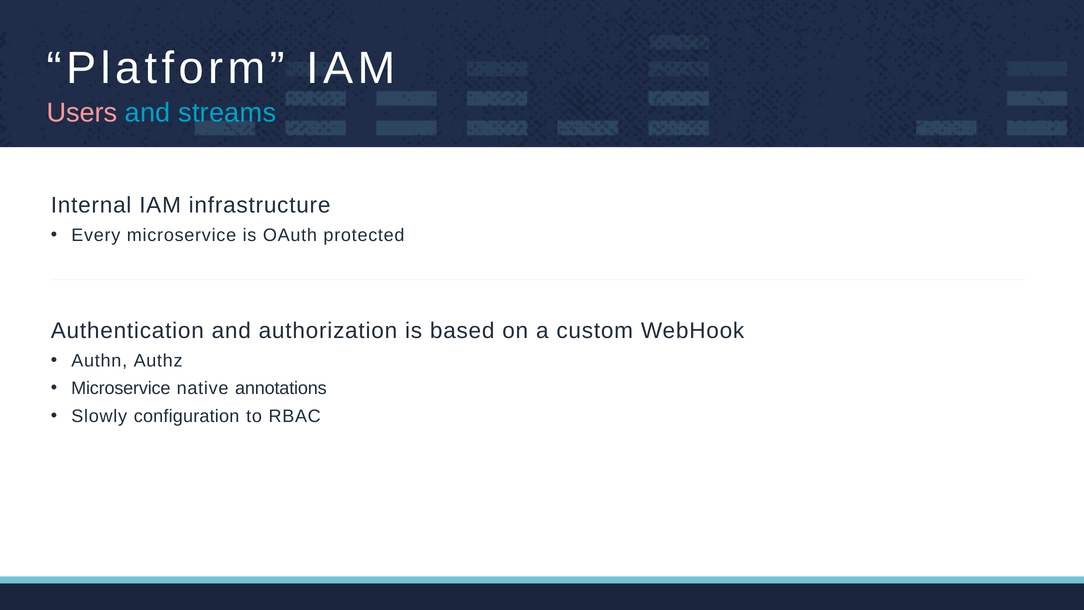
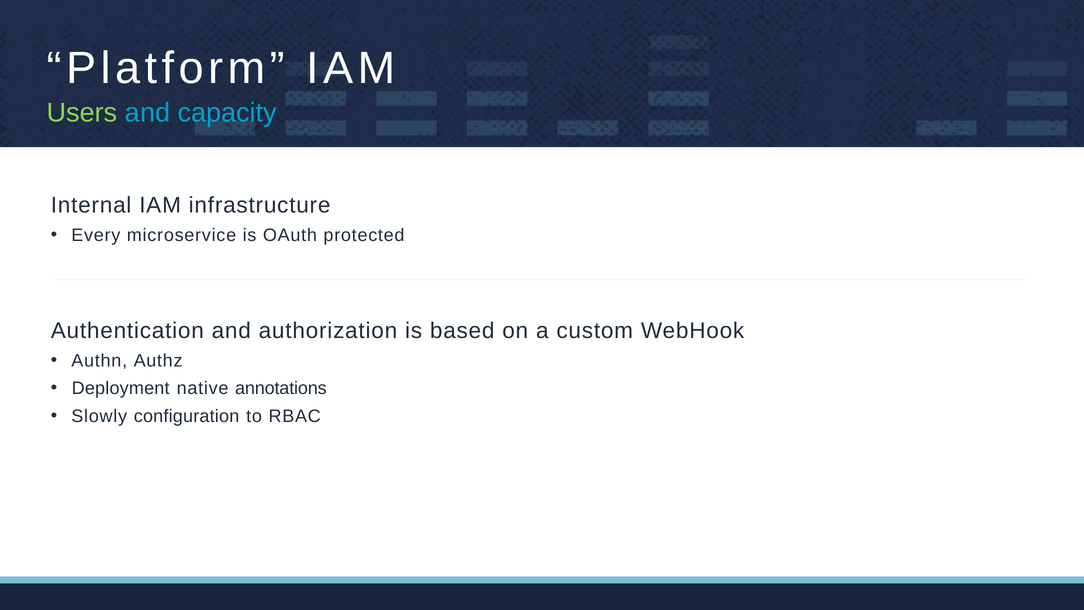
Users colour: pink -> light green (82, 113)
streams: streams -> capacity (227, 113)
Microservice: Microservice -> Deployment (121, 388)
